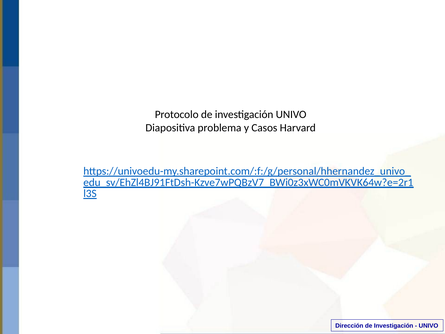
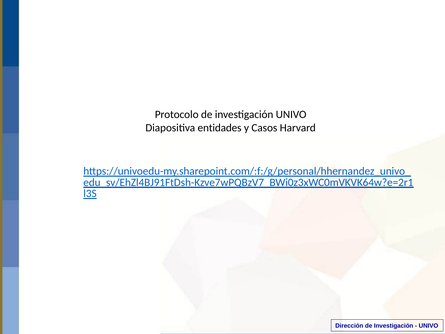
problema: problema -> entidades (220, 128)
